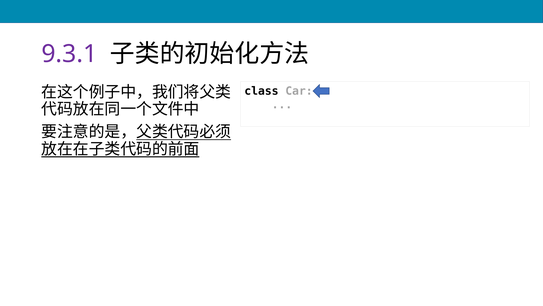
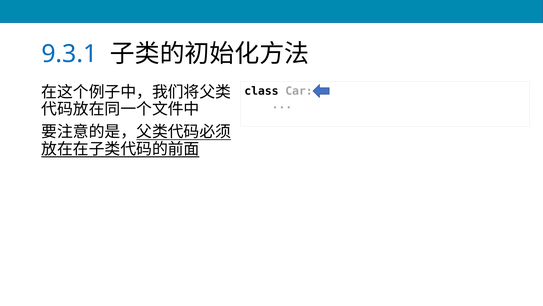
9.3.1 colour: purple -> blue (69, 54)
